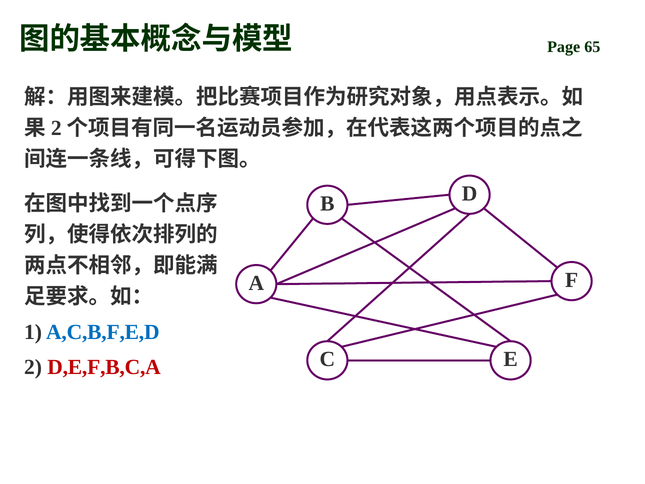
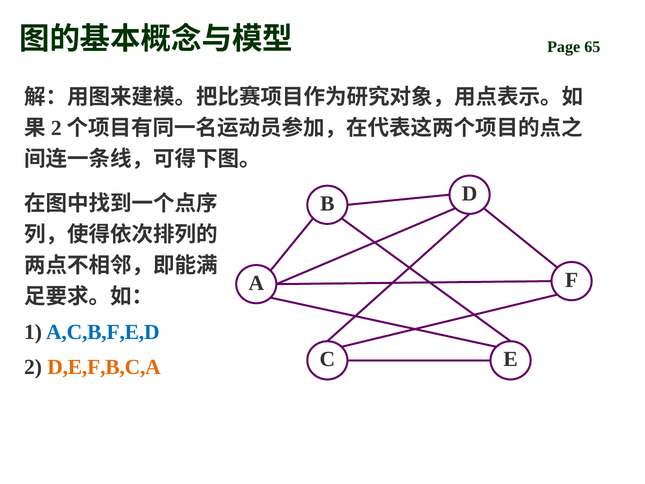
D,E,F,B,C,A colour: red -> orange (104, 367)
